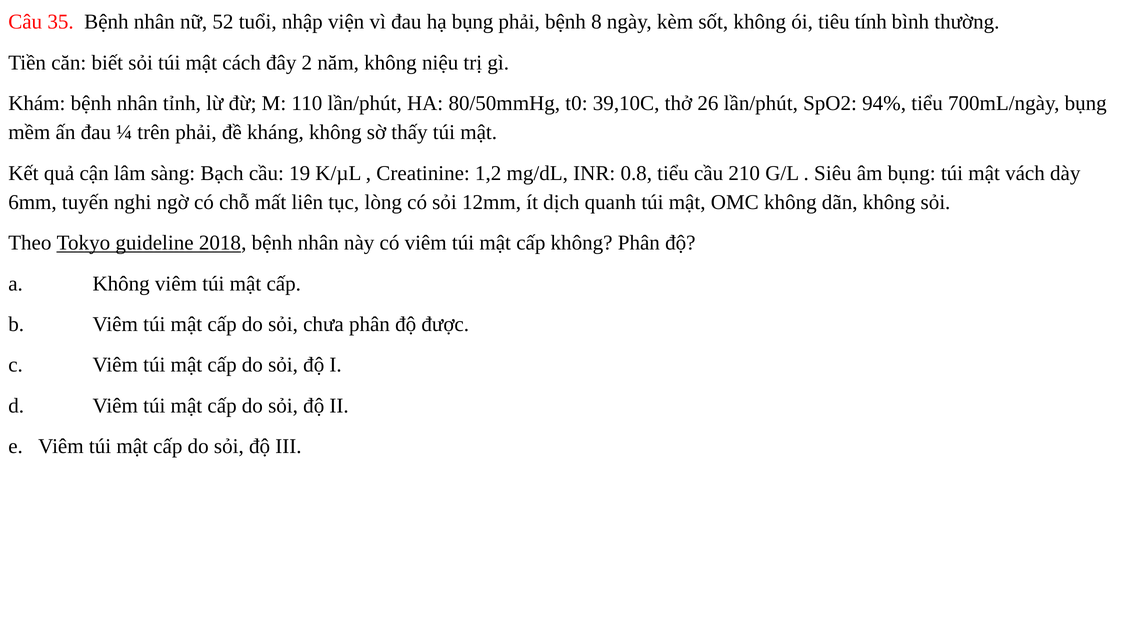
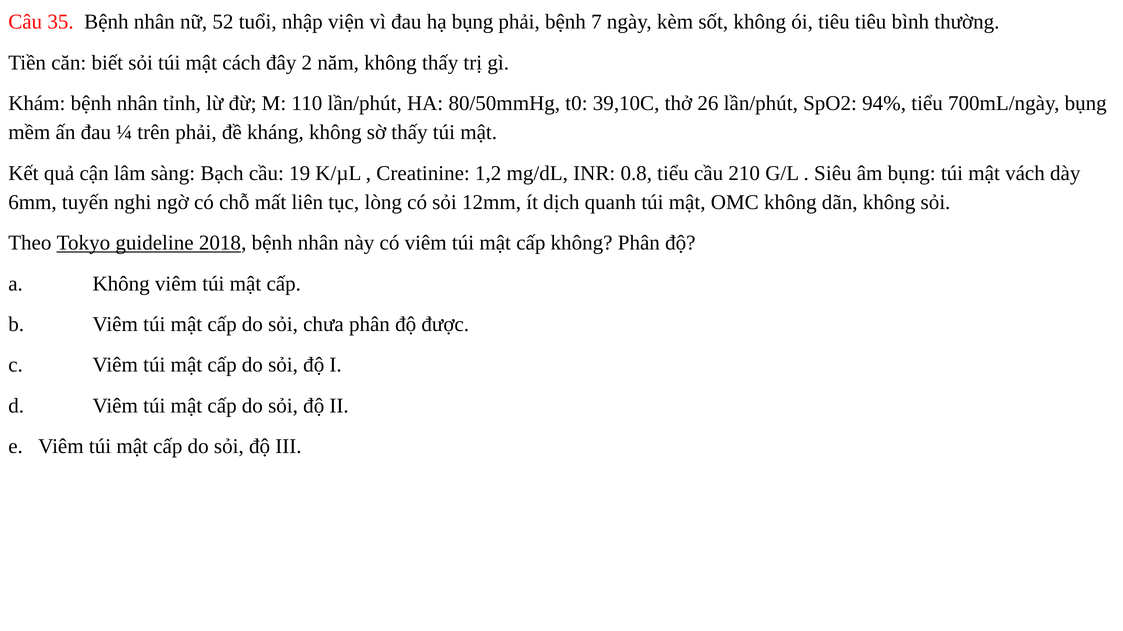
8: 8 -> 7 (596, 22)
tiêu tính: tính -> tiêu (871, 22)
không niệu: niệu -> thấy (440, 63)
